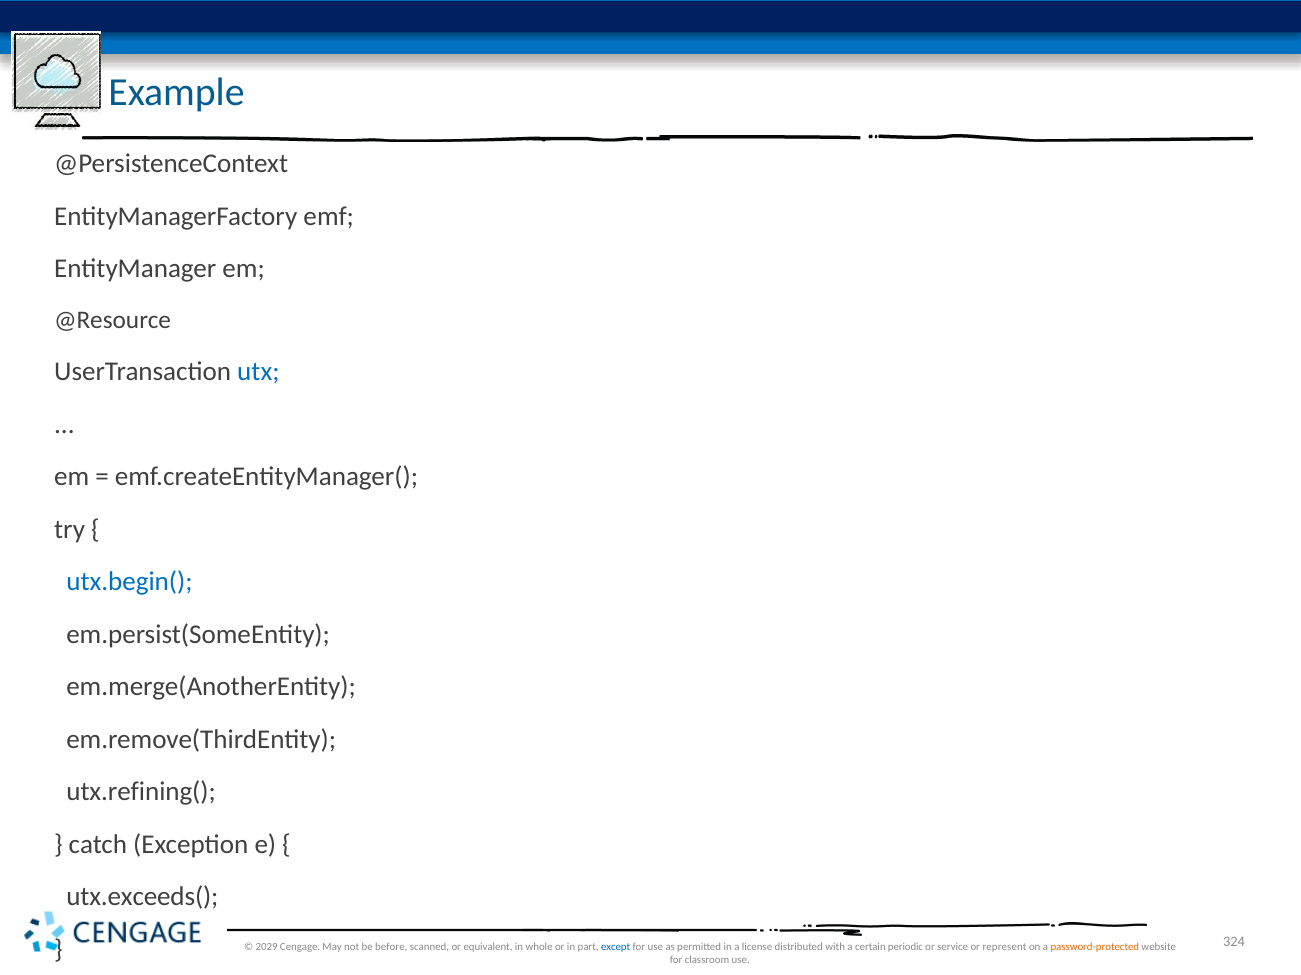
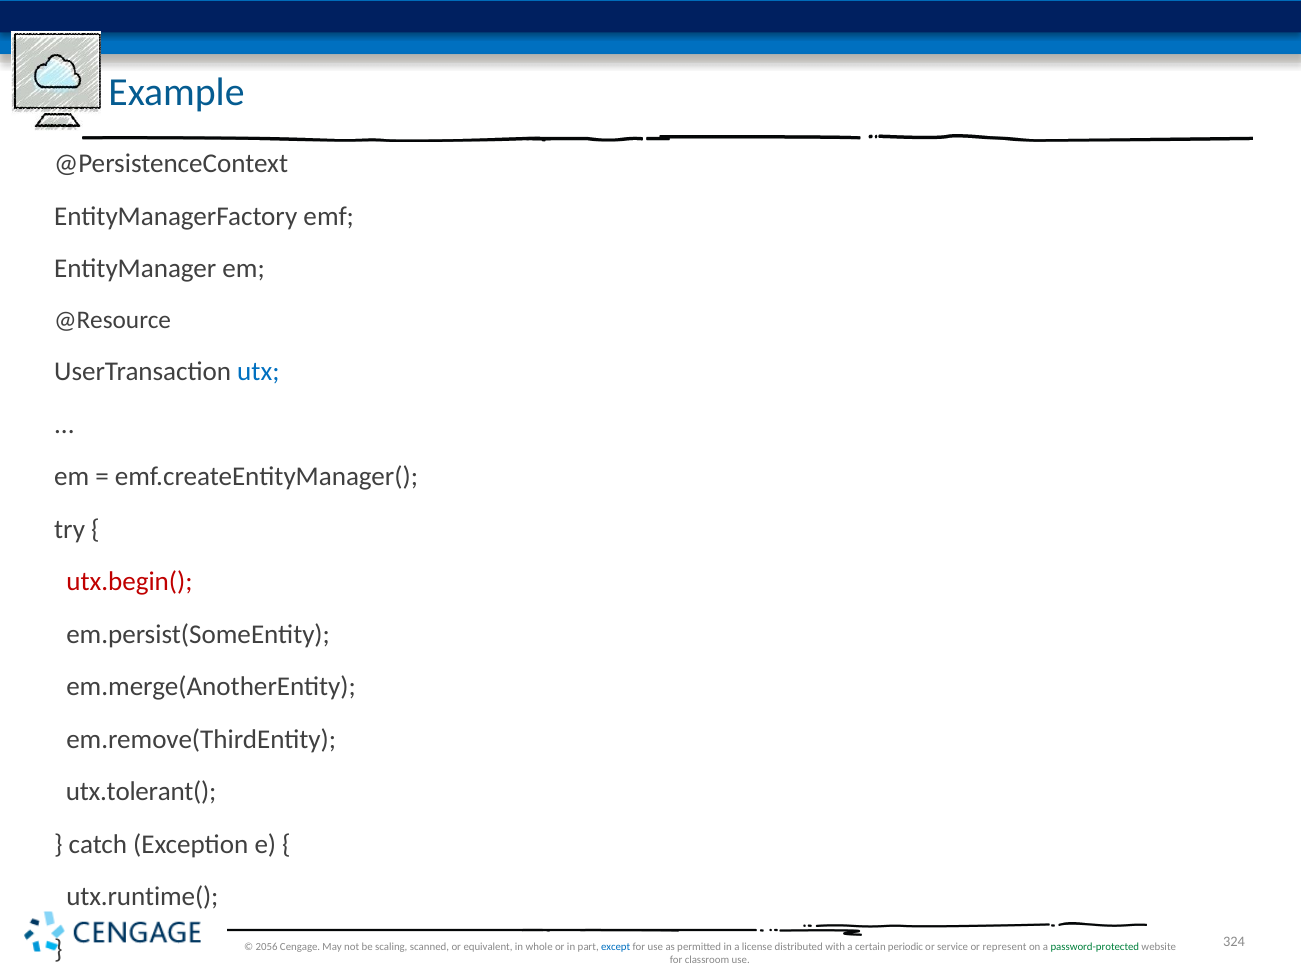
utx.begin( colour: blue -> red (129, 582)
utx.refining(: utx.refining( -> utx.tolerant( (141, 793)
utx.exceeds(: utx.exceeds( -> utx.runtime( (142, 898)
2029: 2029 -> 2056 (267, 948)
before: before -> scaling (391, 948)
password-protected colour: orange -> green (1095, 948)
